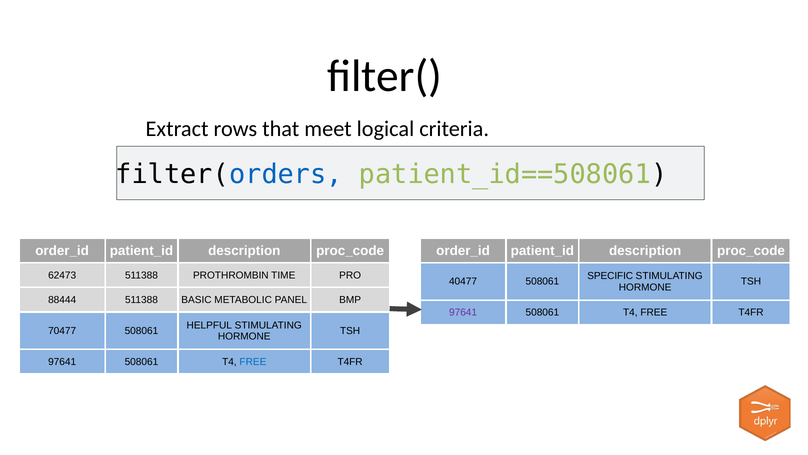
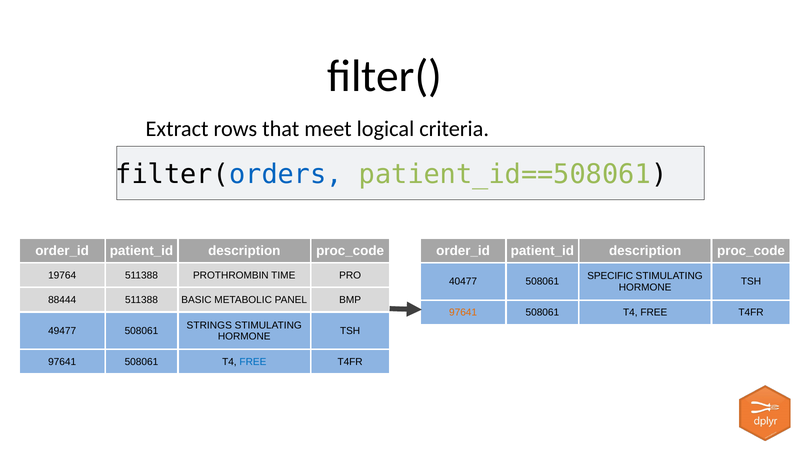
62473: 62473 -> 19764 (62, 275)
97641 colour: purple -> orange (463, 312)
HELPFUL: HELPFUL -> STRINGS (209, 325)
70477: 70477 -> 49477 (62, 330)
